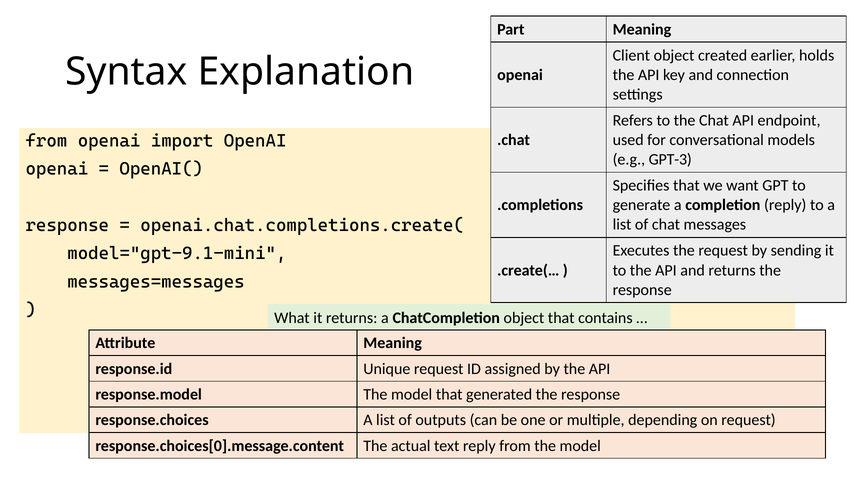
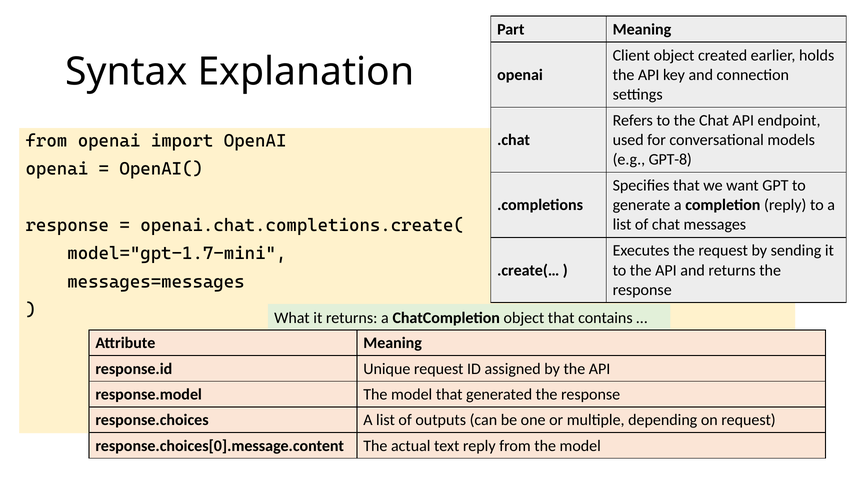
GPT-3: GPT-3 -> GPT-8 (670, 159)
model="gpt-9.1-mini: model="gpt-9.1-mini -> model="gpt-1.7-mini (177, 253)
